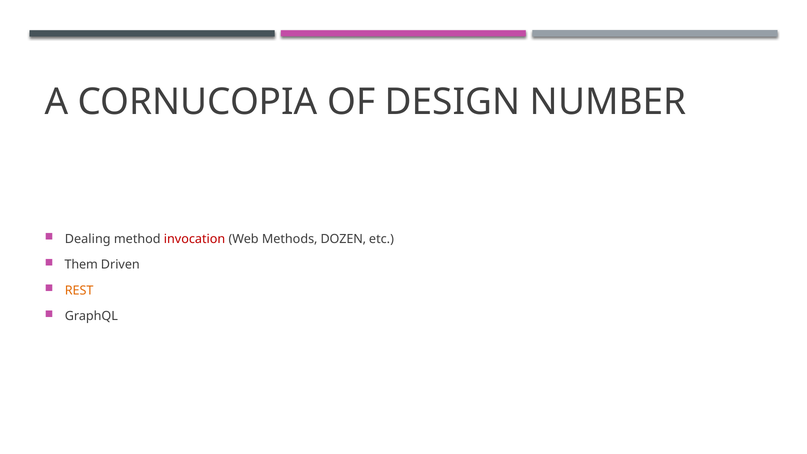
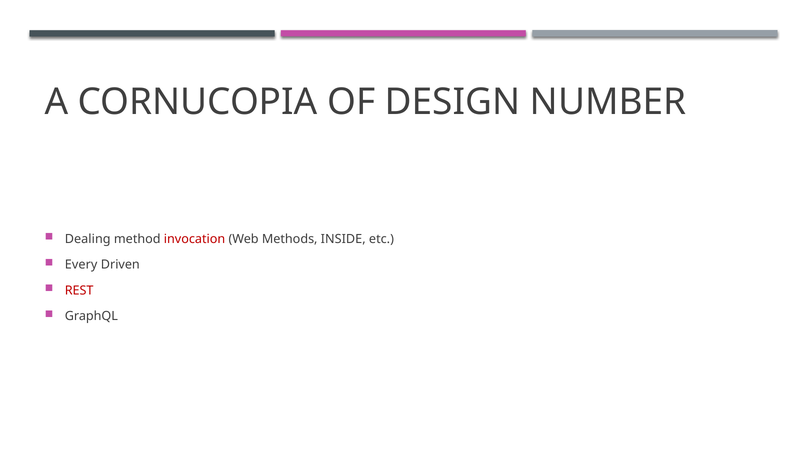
DOZEN: DOZEN -> INSIDE (343, 239)
Them: Them -> Every (81, 265)
REST colour: orange -> red (79, 290)
